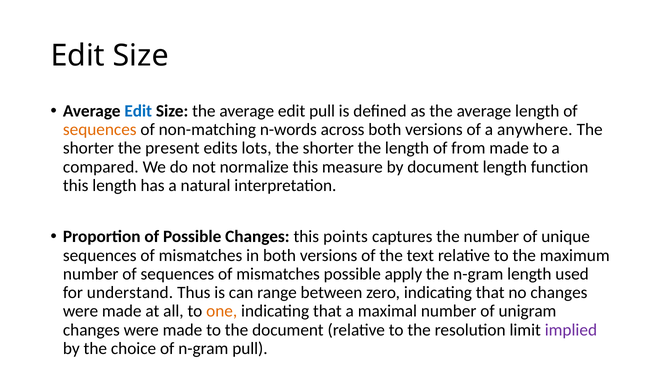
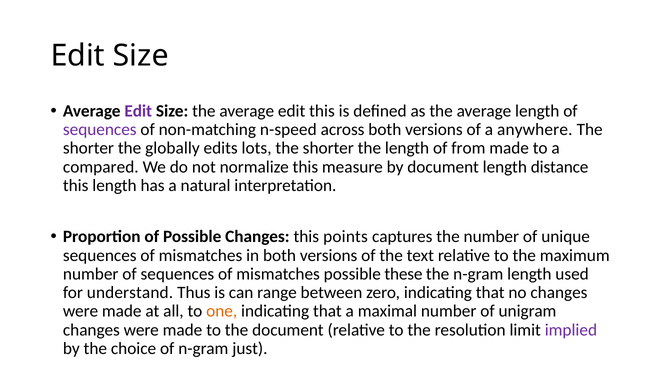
Edit colour: blue -> purple (138, 111)
edit pull: pull -> this (322, 111)
sequences colour: orange -> purple (100, 130)
n-words: n-words -> n-speed (288, 130)
present: present -> globally (172, 148)
function: function -> distance (560, 167)
apply: apply -> these (403, 274)
n-gram pull: pull -> just (250, 348)
